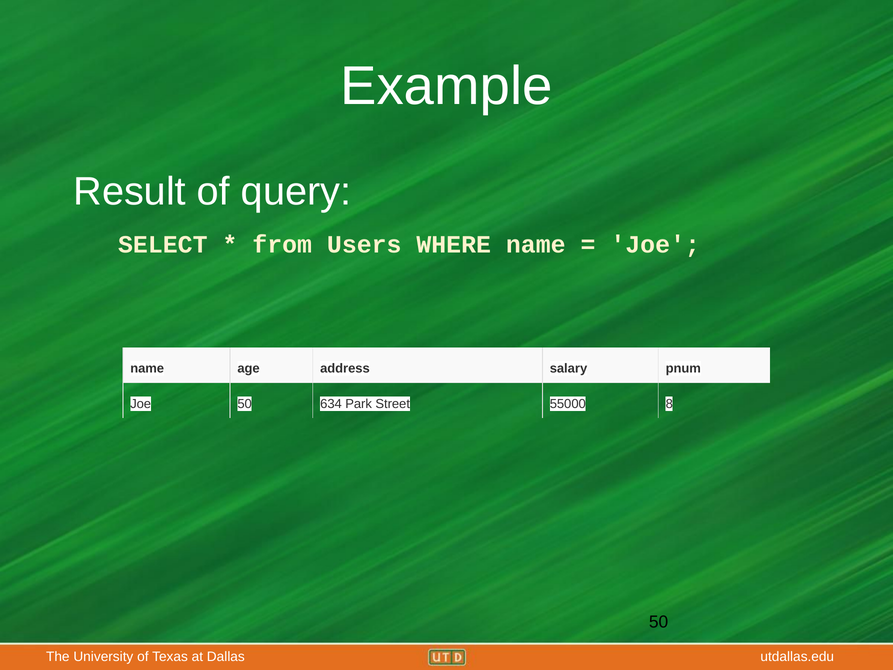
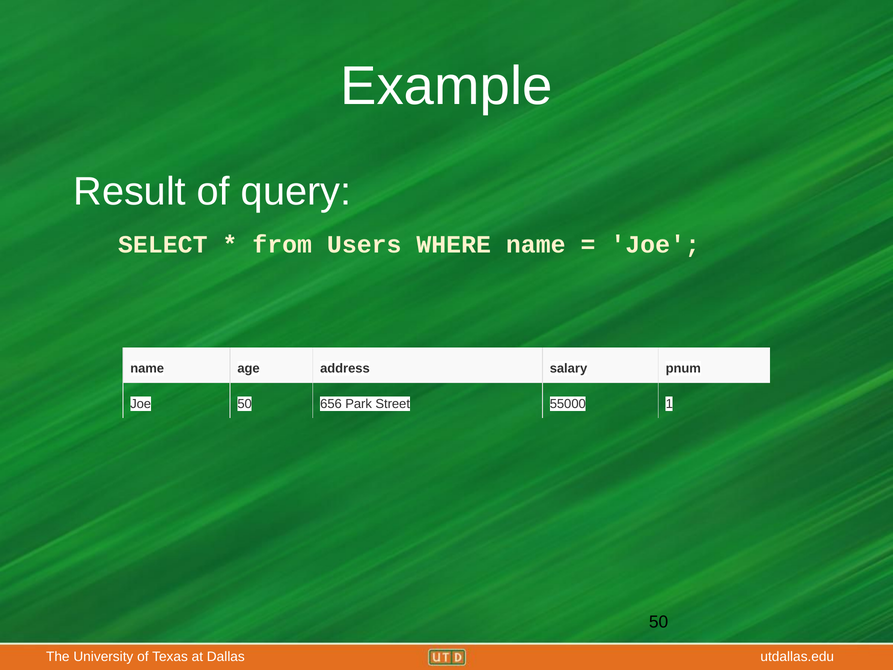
634: 634 -> 656 (331, 404)
8: 8 -> 1 (669, 404)
